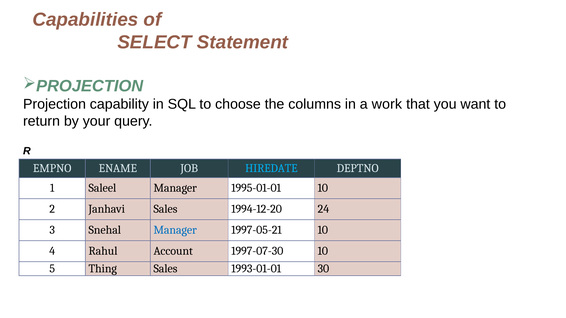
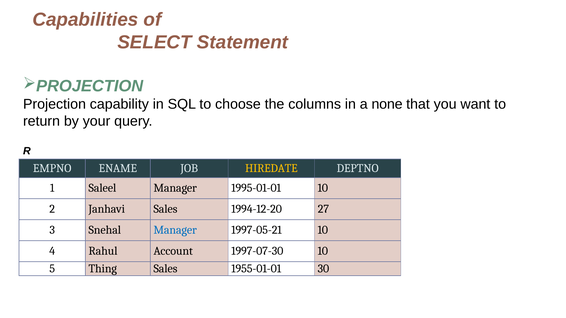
work: work -> none (387, 104)
HIREDATE colour: light blue -> yellow (271, 168)
24: 24 -> 27 (323, 209)
1993-01-01: 1993-01-01 -> 1955-01-01 (256, 269)
